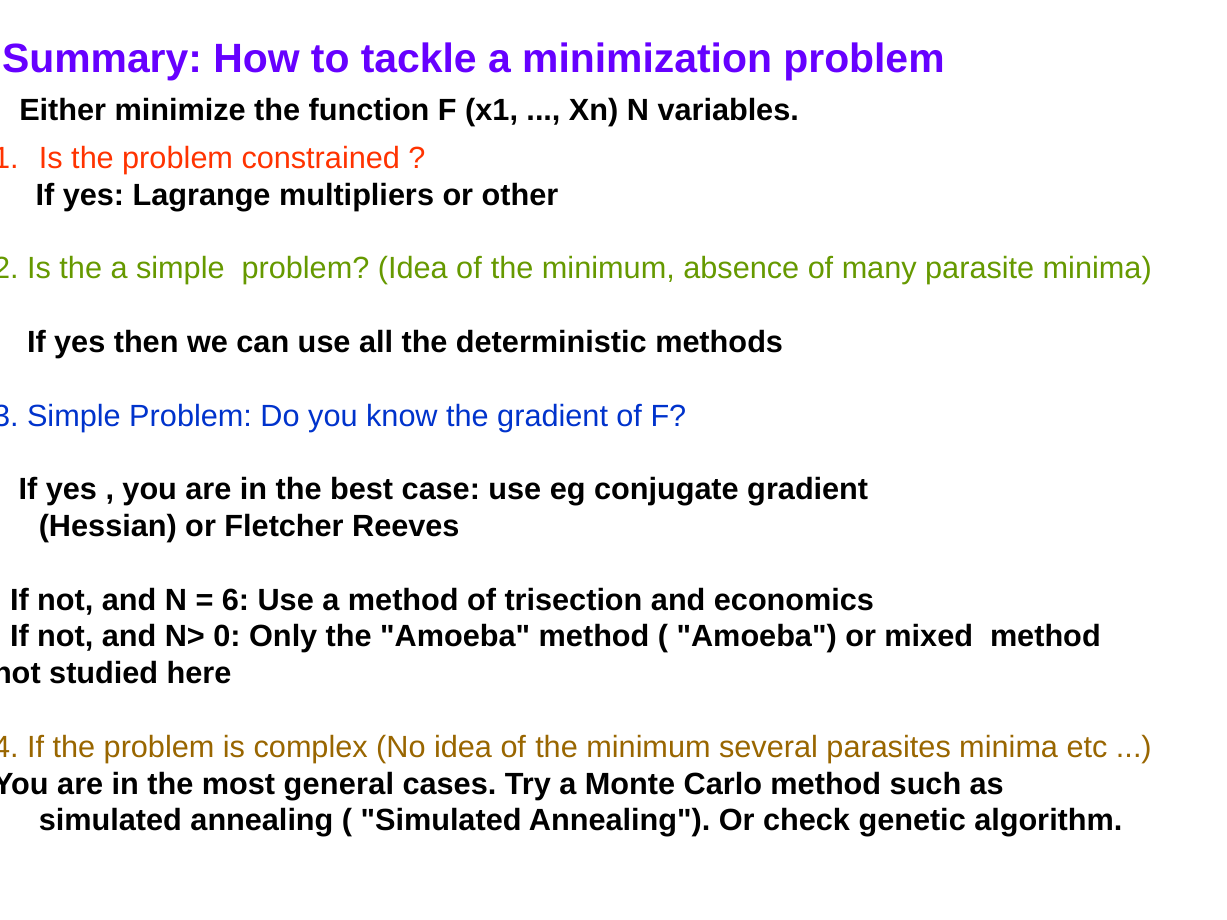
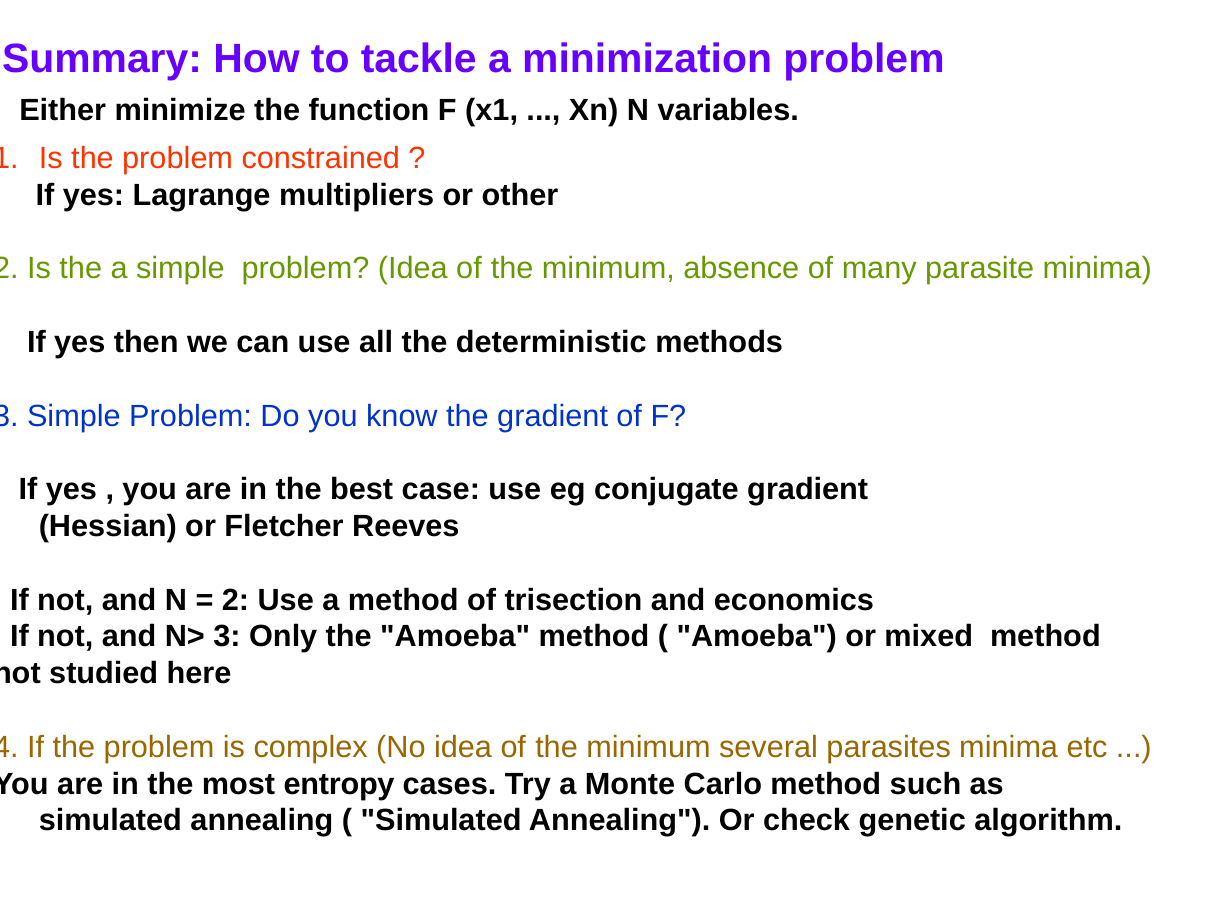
6: 6 -> 2 (235, 600)
N> 0: 0 -> 3 (227, 637)
general: general -> entropy (339, 784)
